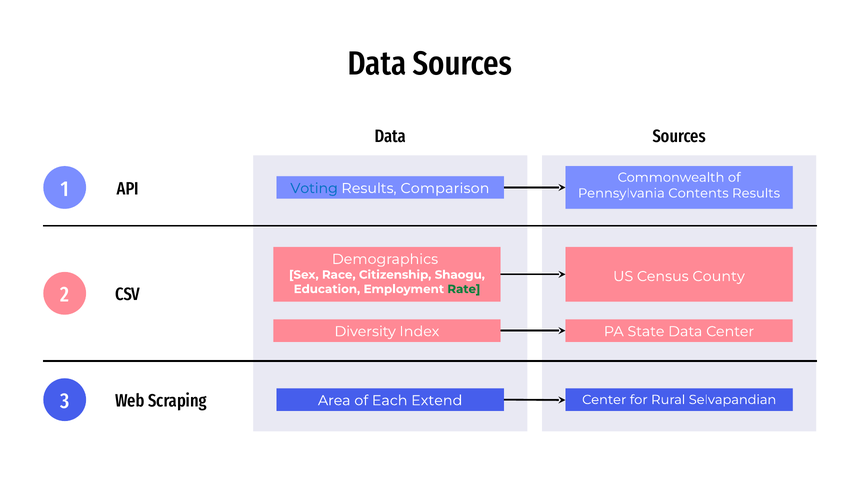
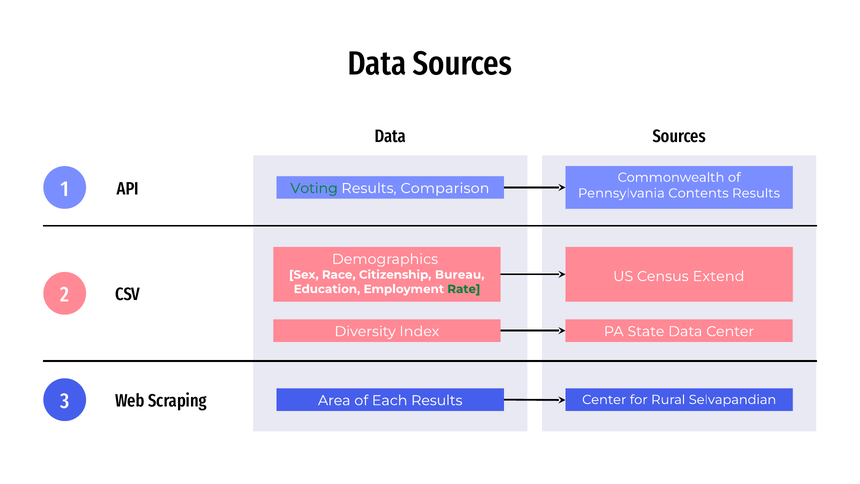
Voting colour: blue -> green (314, 188)
Shaogu: Shaogu -> Bureau (460, 275)
County: County -> Extend (719, 276)
Each Extend: Extend -> Results (437, 400)
